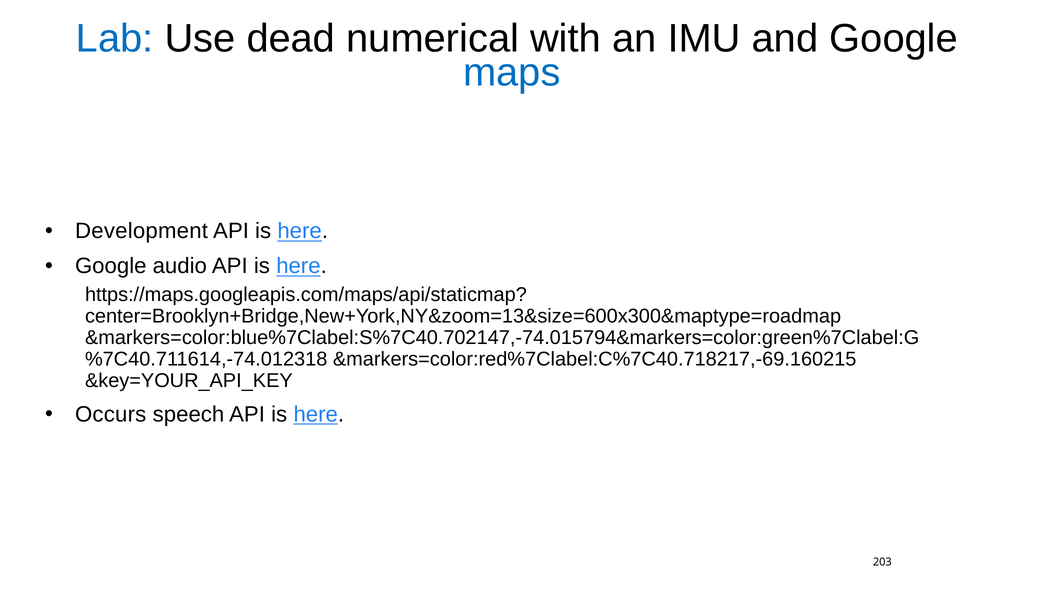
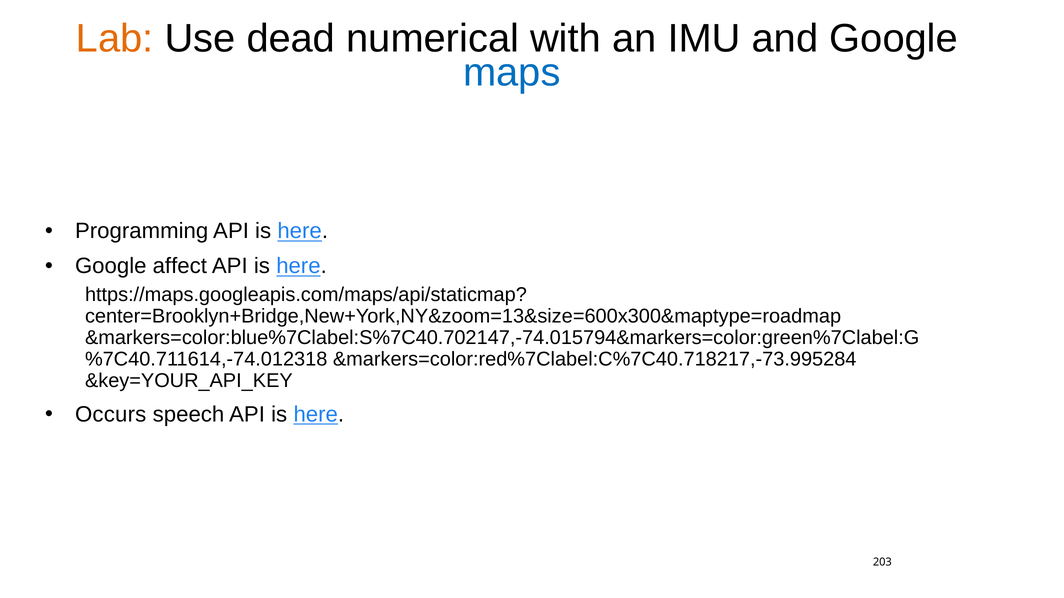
Lab colour: blue -> orange (115, 38)
Development: Development -> Programming (142, 231)
audio: audio -> affect (180, 266)
&markers=color:red%7Clabel:C%7C40.718217,-69.160215: &markers=color:red%7Clabel:C%7C40.718217,-69.160215 -> &markers=color:red%7Clabel:C%7C40.718217,-73.995284 (595, 359)
